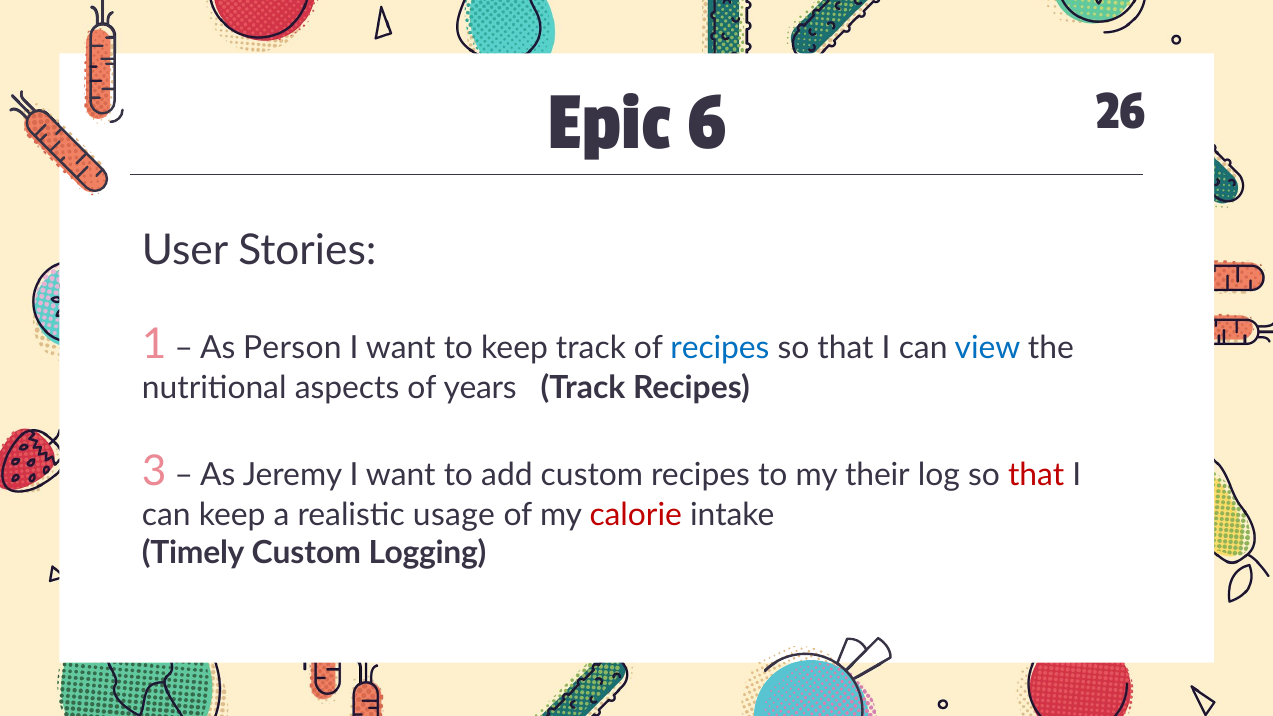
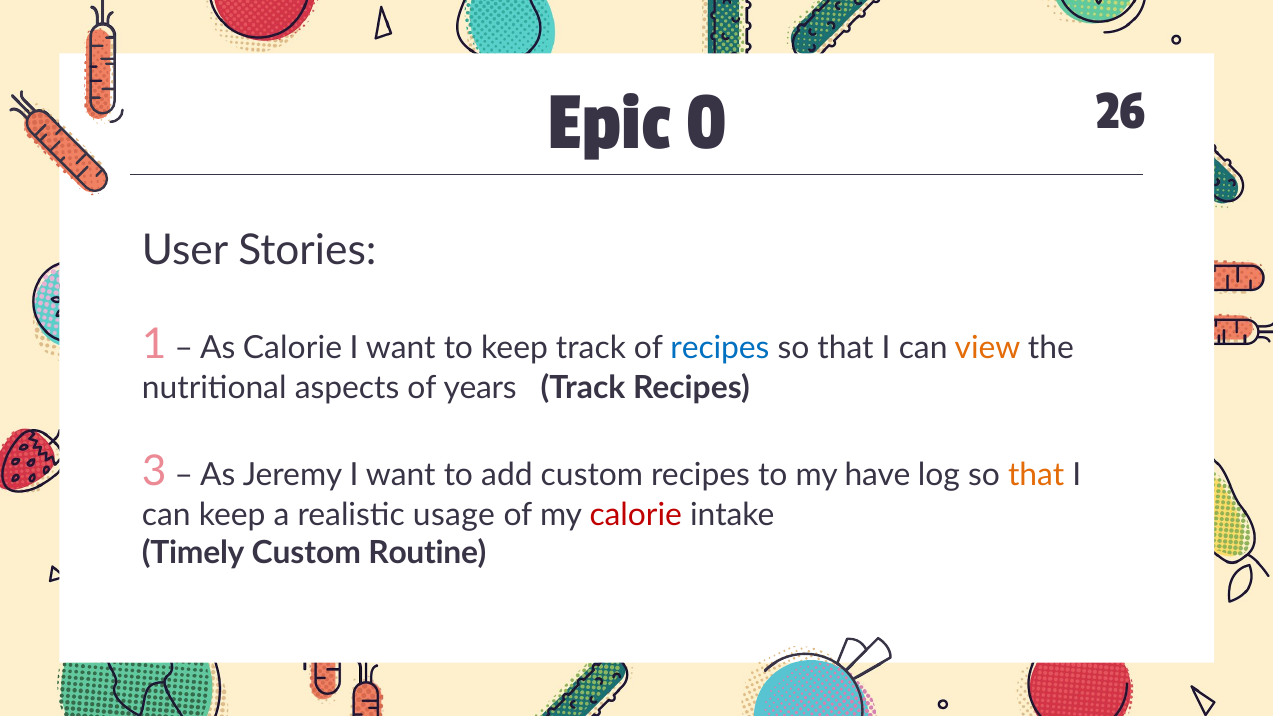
6: 6 -> 0 (707, 121)
As Person: Person -> Calorie (292, 348)
view colour: blue -> orange (988, 348)
their: their -> have (878, 475)
that colour: red -> orange (1036, 475)
Logging: Logging -> Routine (427, 554)
